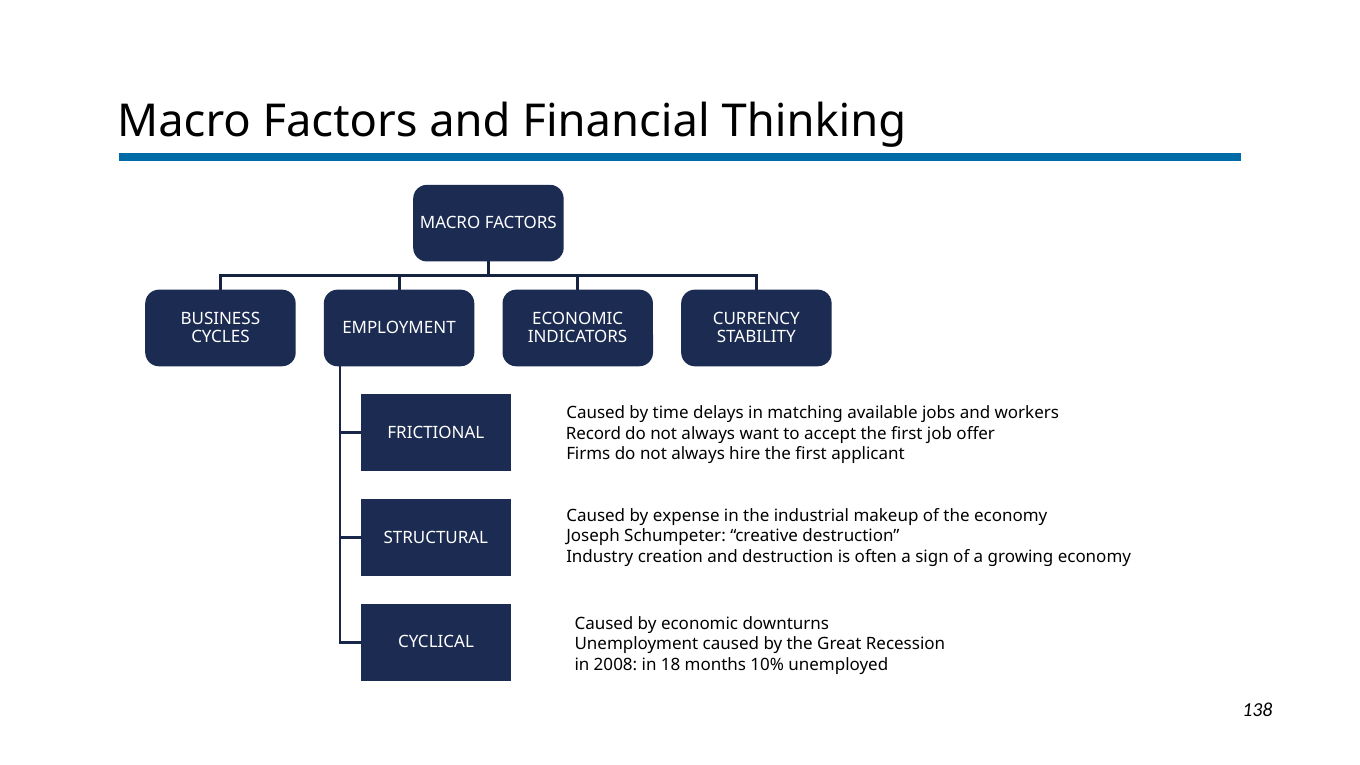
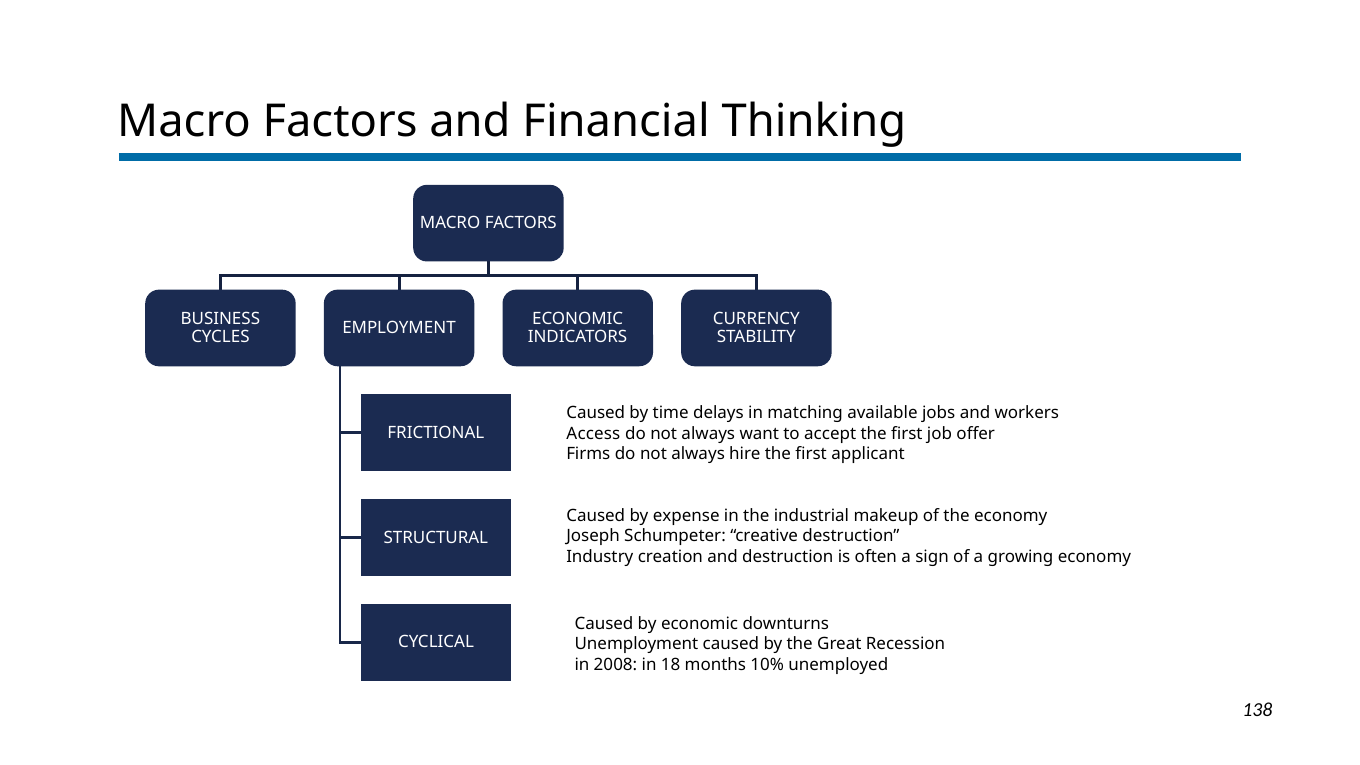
Record: Record -> Access (593, 434)
